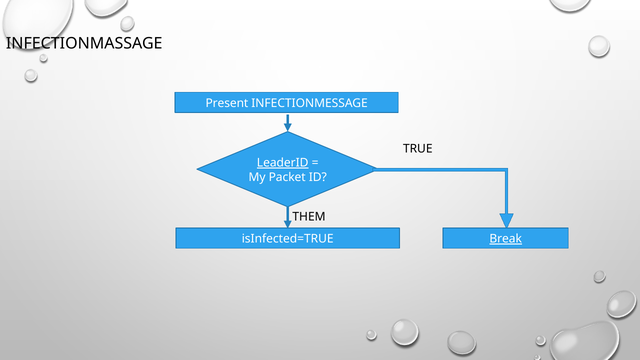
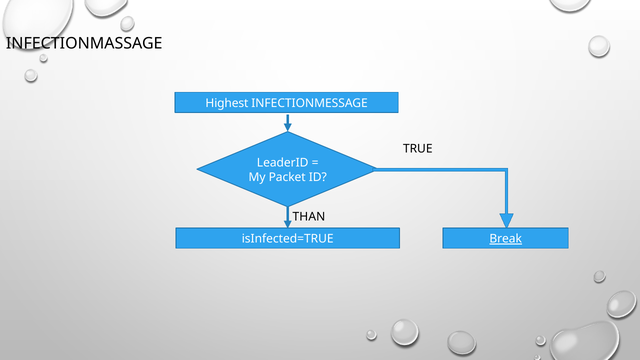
Present: Present -> Highest (227, 103)
LeaderID underline: present -> none (283, 163)
THEM: THEM -> THAN (309, 217)
